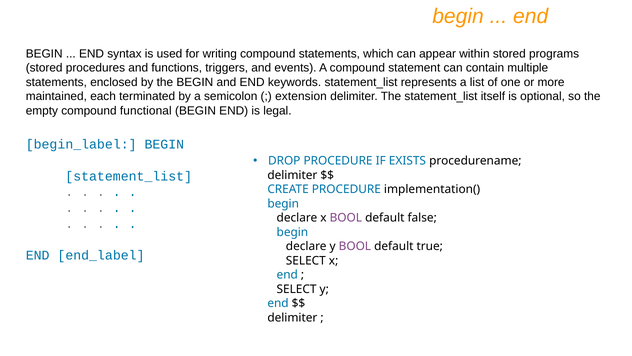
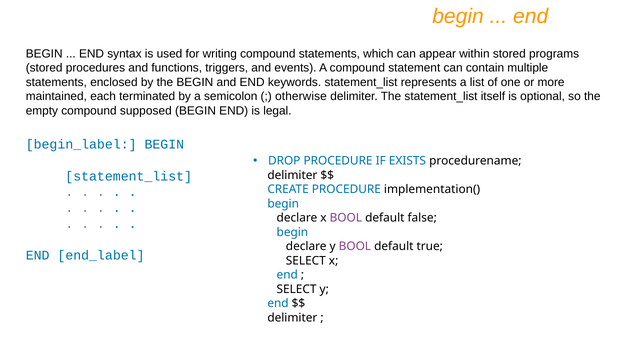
extension: extension -> otherwise (301, 96)
functional: functional -> supposed (146, 111)
